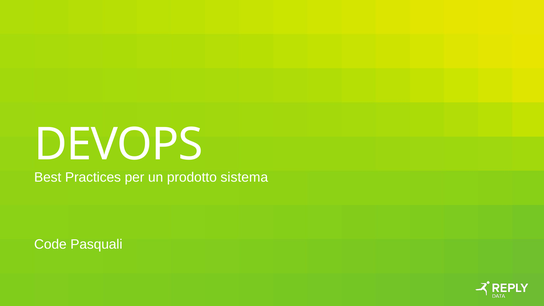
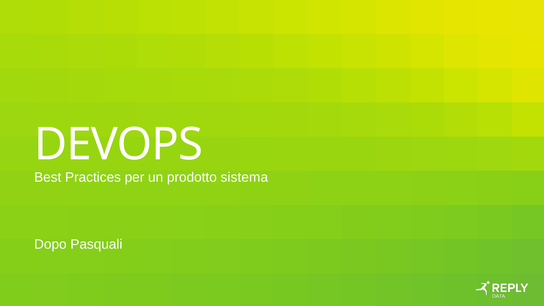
Code: Code -> Dopo (50, 244)
